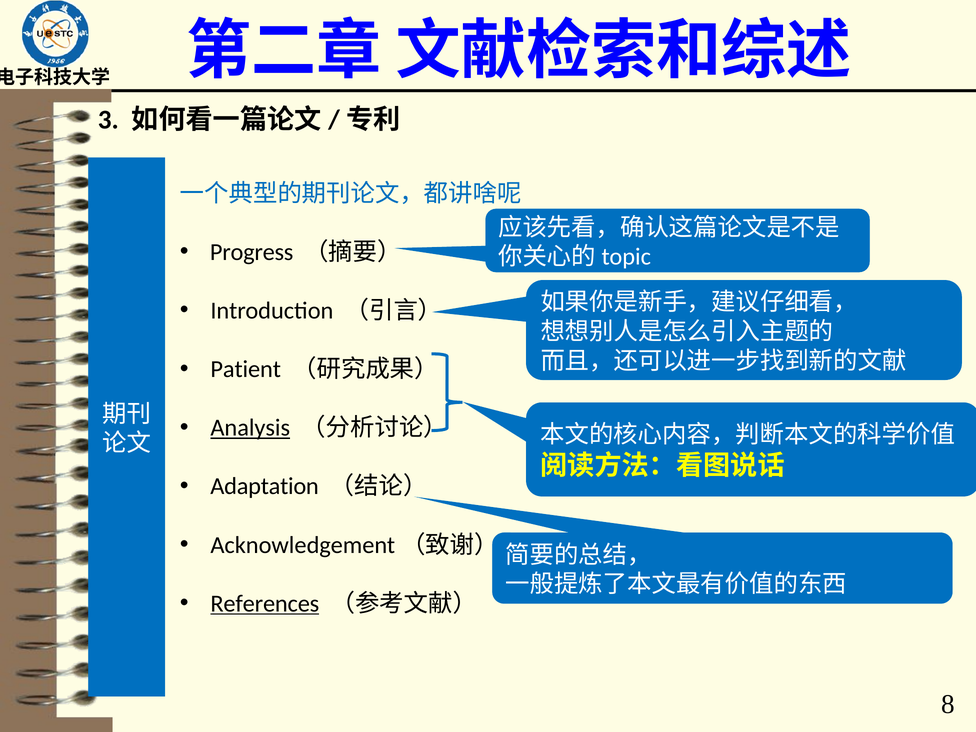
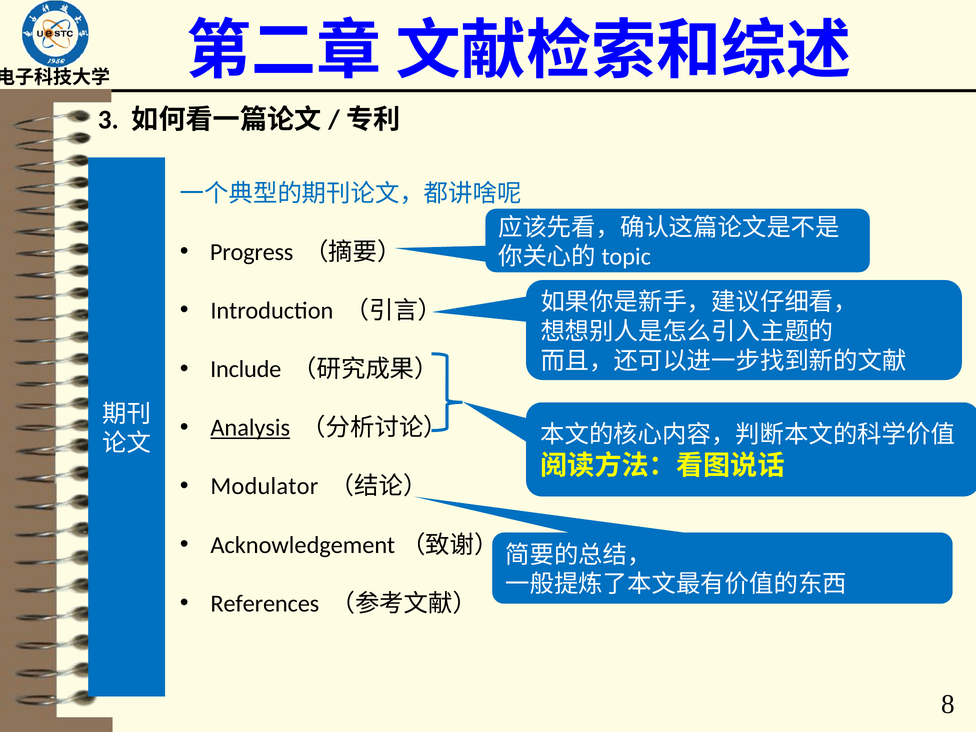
Patient: Patient -> Include (246, 369)
Adaptation: Adaptation -> Modulator (264, 486)
References underline: present -> none (265, 604)
